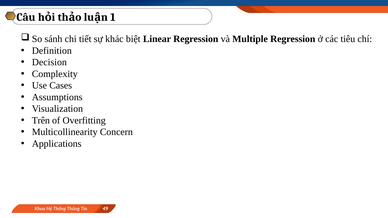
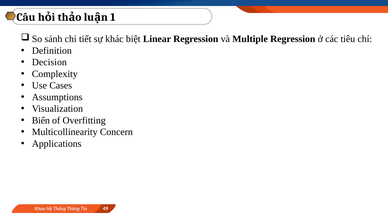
Trên: Trên -> Biến (41, 121)
